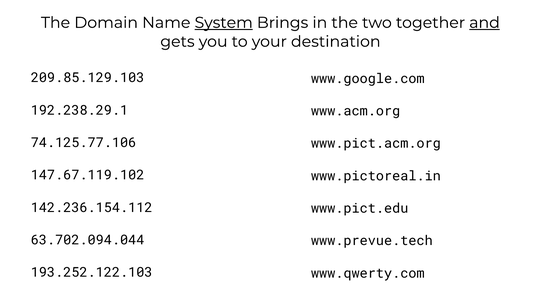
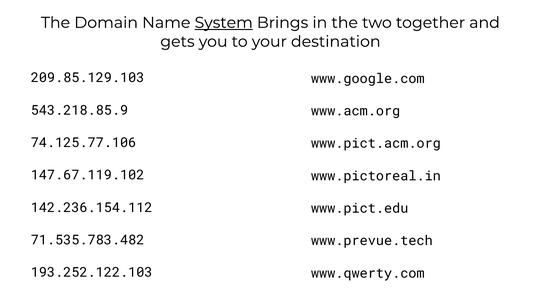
and underline: present -> none (485, 23)
192.238.29.1: 192.238.29.1 -> 543.218.85.9 (79, 110)
63.702.094.044: 63.702.094.044 -> 71.535.783.482 (88, 240)
